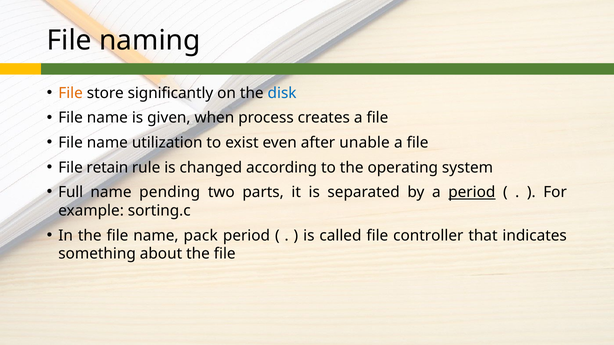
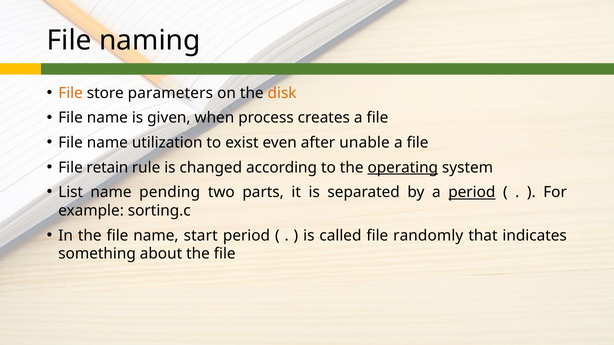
significantly: significantly -> parameters (170, 93)
disk colour: blue -> orange (282, 93)
operating underline: none -> present (403, 168)
Full: Full -> List (71, 192)
pack: pack -> start (201, 236)
controller: controller -> randomly (428, 236)
